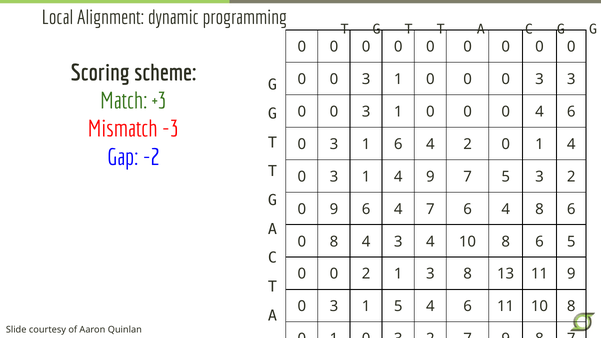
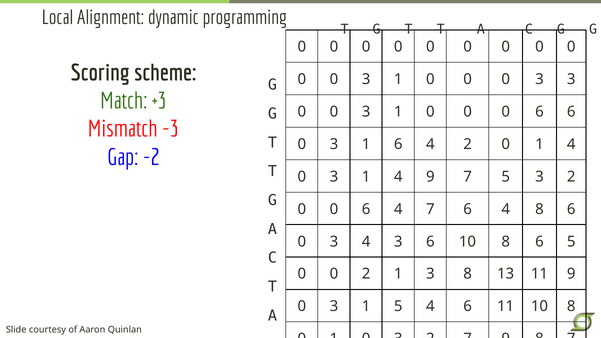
0 0 0 4: 4 -> 6 (540, 112)
9: 9 -> 0 (334, 209)
8: 8 -> 3 (334, 242)
3 4: 4 -> 6 (430, 242)
